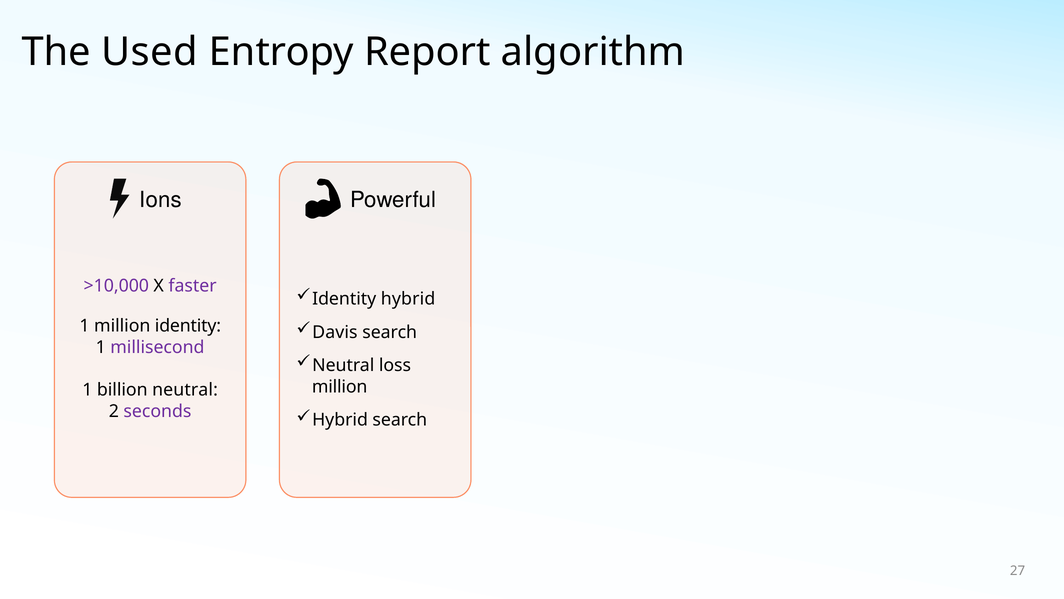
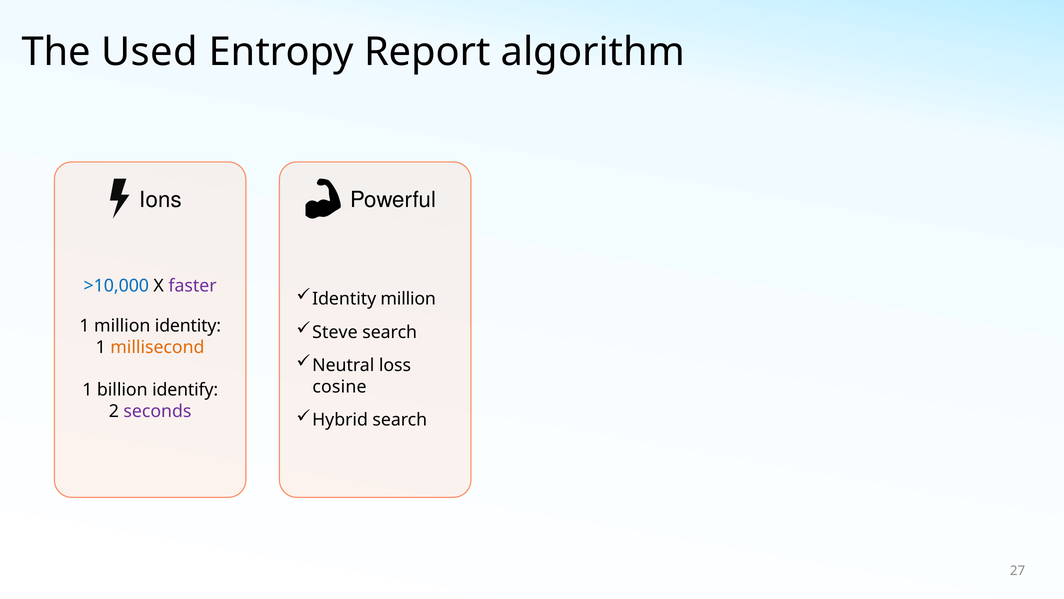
>10,000 colour: purple -> blue (116, 286)
Identity hybrid: hybrid -> million (408, 299)
Davis: Davis -> Steve (335, 332)
millisecond colour: purple -> orange (157, 347)
million: million -> cosine (339, 386)
billion neutral: neutral -> identify (185, 390)
